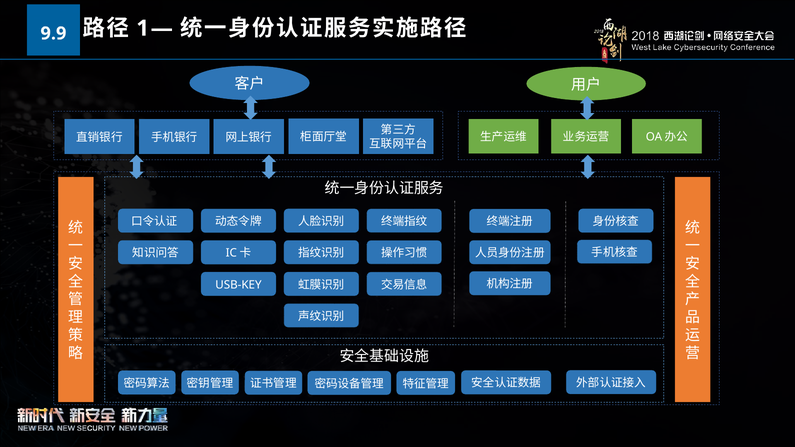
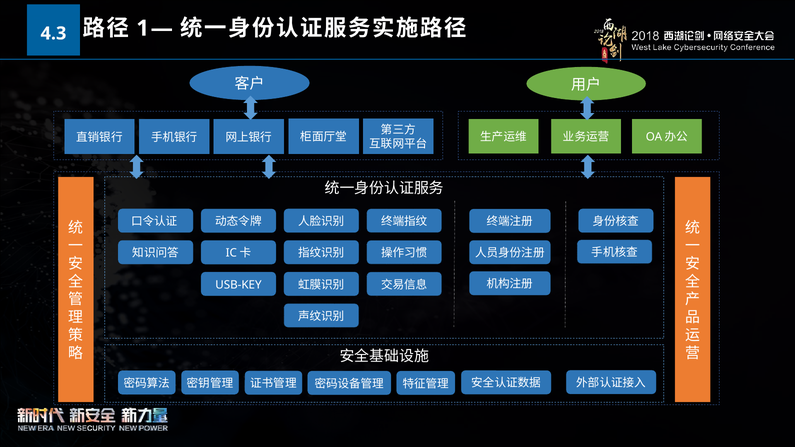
9.9: 9.9 -> 4.3 (53, 33)
